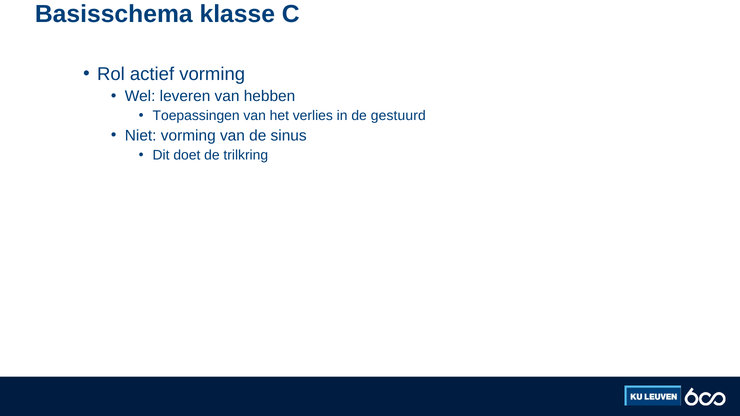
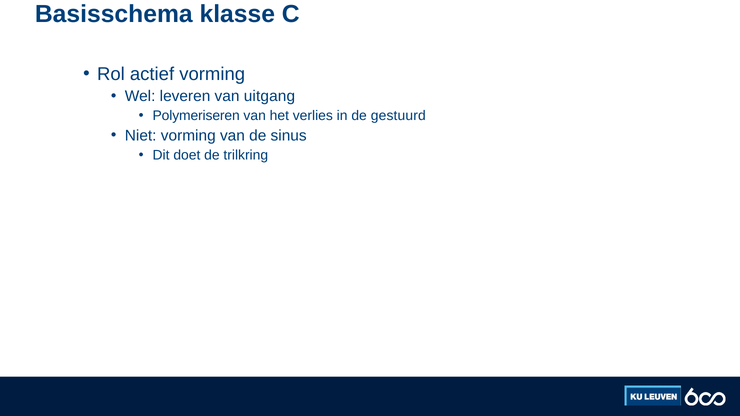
hebben: hebben -> uitgang (269, 96)
Toepassingen: Toepassingen -> Polymeriseren (196, 116)
